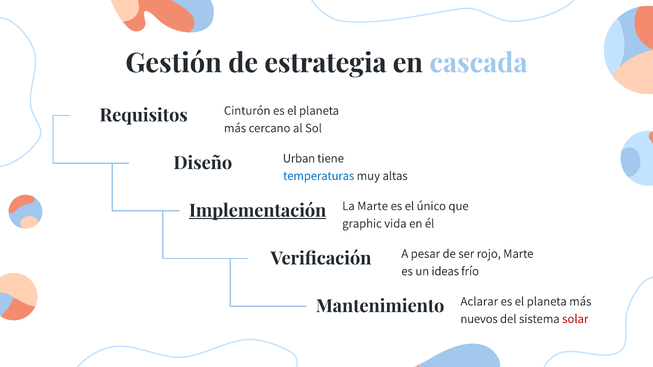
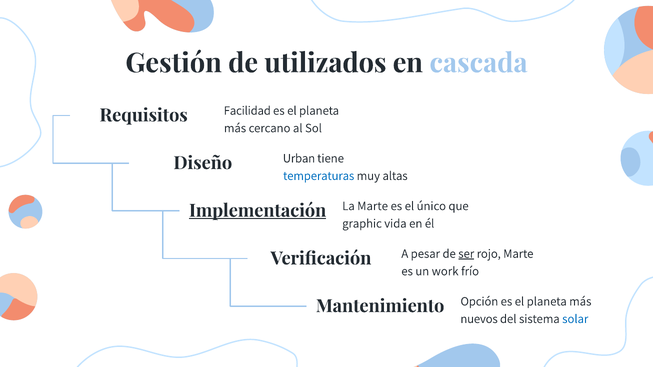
estrategia: estrategia -> utilizados (325, 63)
Cinturón: Cinturón -> Facilidad (247, 111)
ser underline: none -> present (466, 254)
ideas: ideas -> work (445, 271)
Aclarar: Aclarar -> Opción (479, 302)
solar colour: red -> blue (575, 319)
